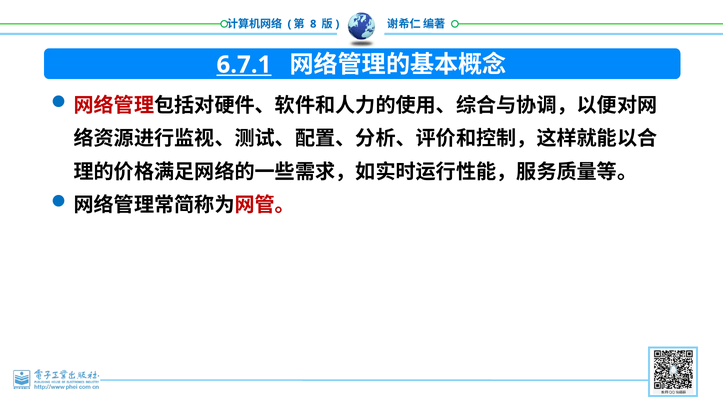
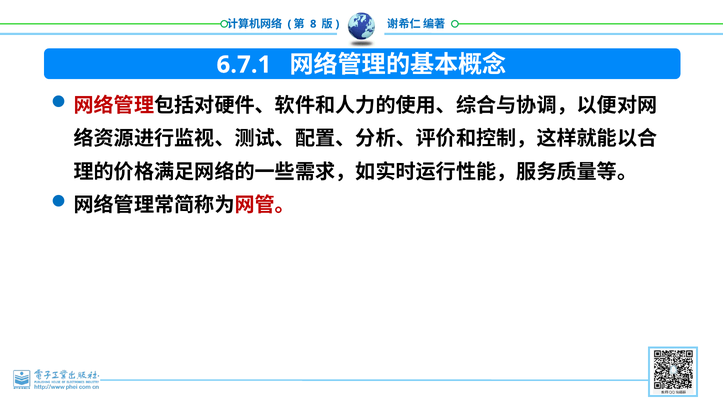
6.7.1 underline: present -> none (244, 65)
